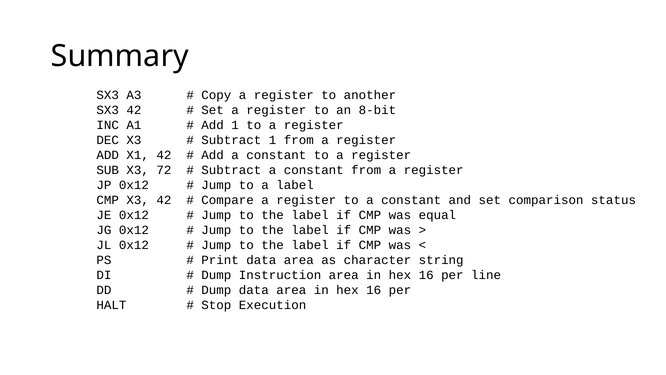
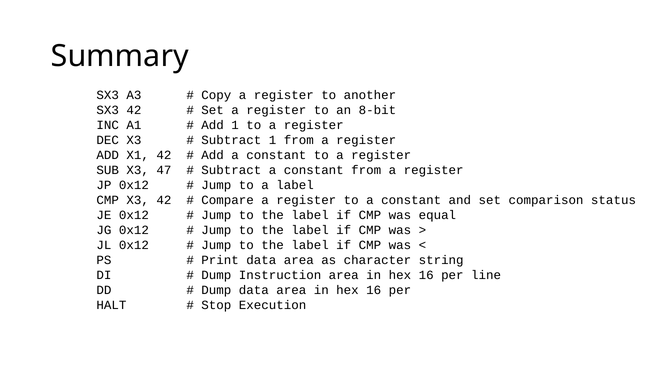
72: 72 -> 47 (164, 170)
